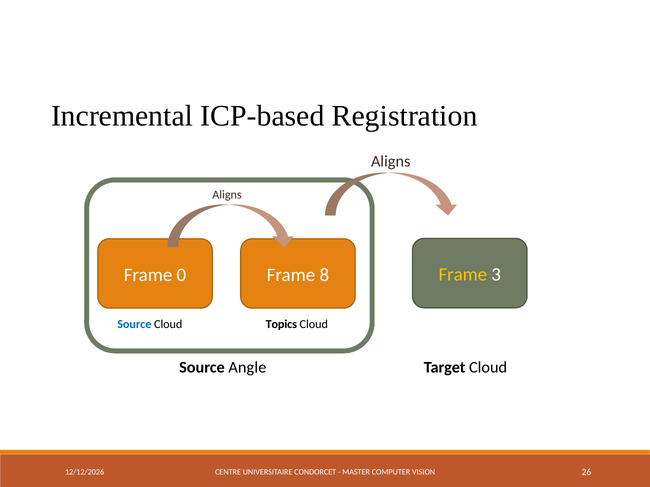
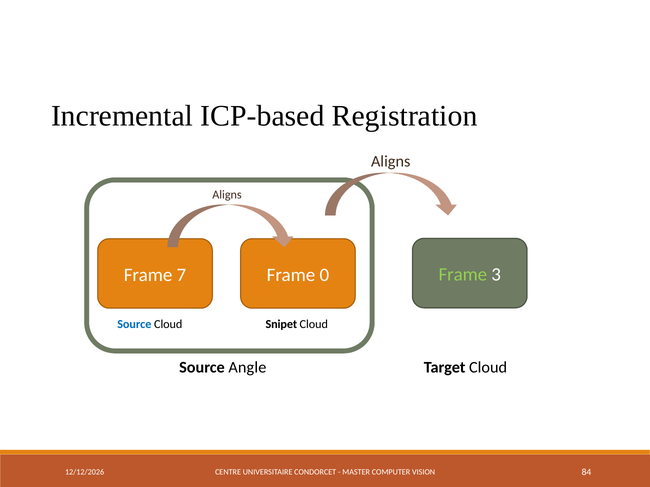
Frame colour: yellow -> light green (463, 275)
0: 0 -> 7 (181, 275)
8: 8 -> 0 (324, 275)
Topics: Topics -> Snipet (281, 325)
26: 26 -> 84 (587, 473)
